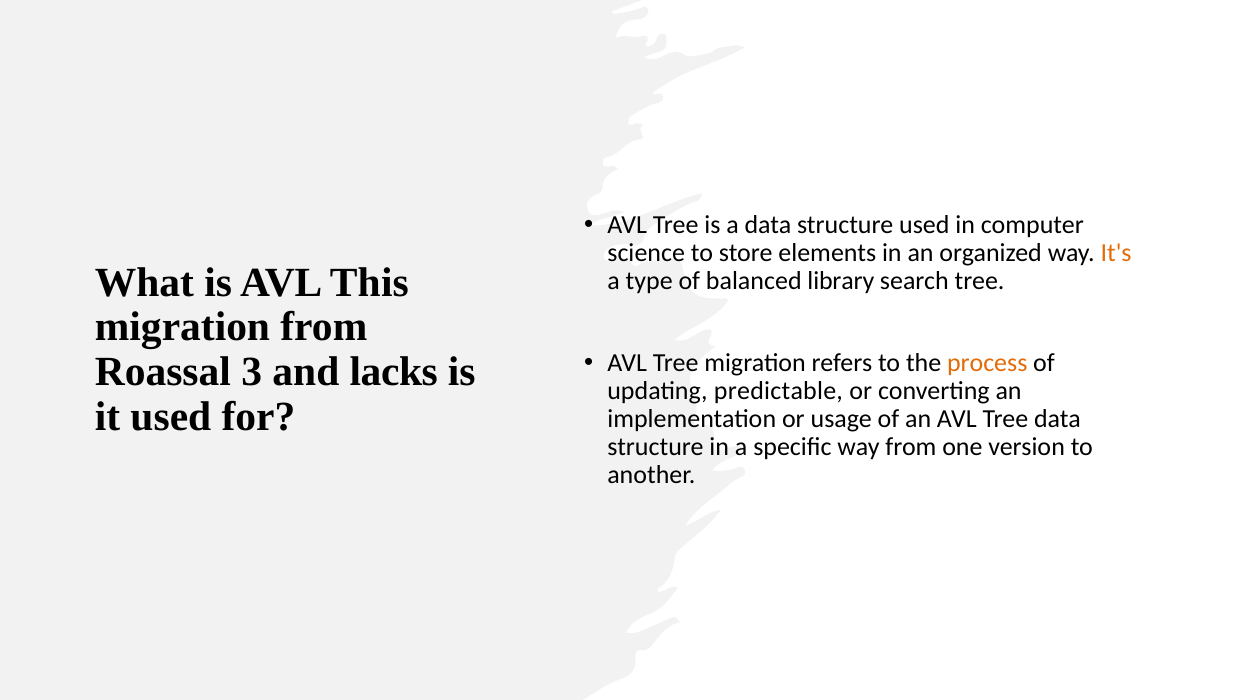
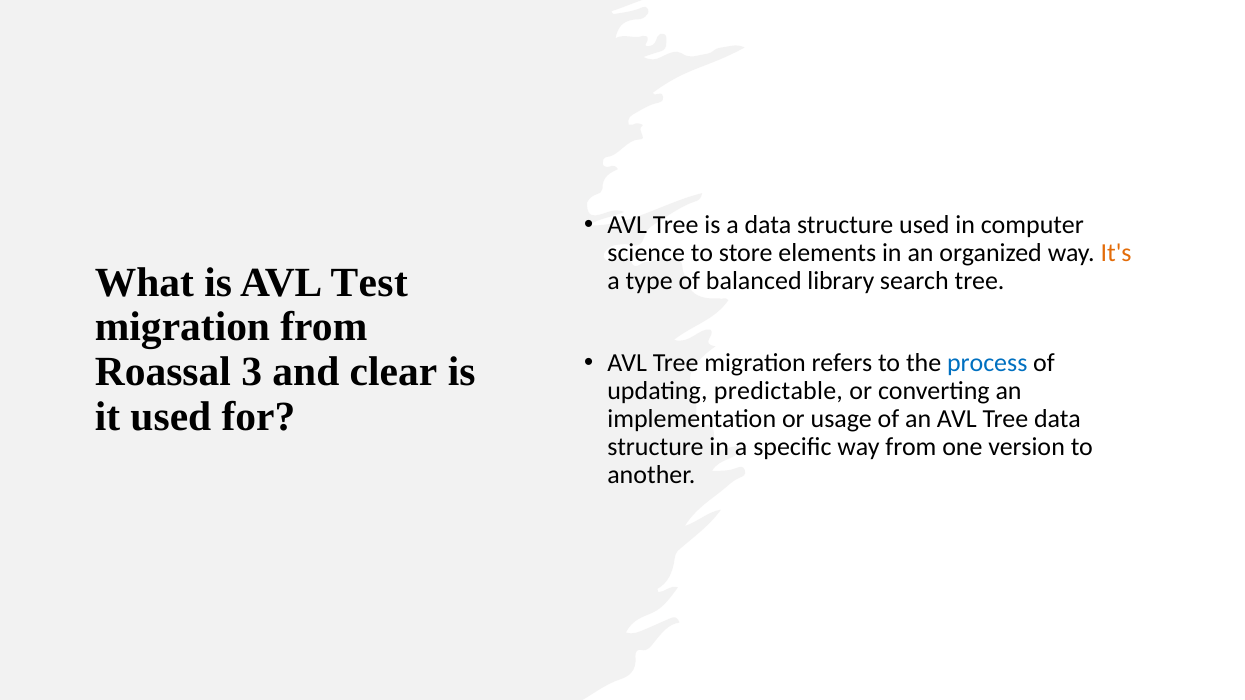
This: This -> Test (369, 283)
process colour: orange -> blue (987, 363)
lacks: lacks -> clear (394, 372)
